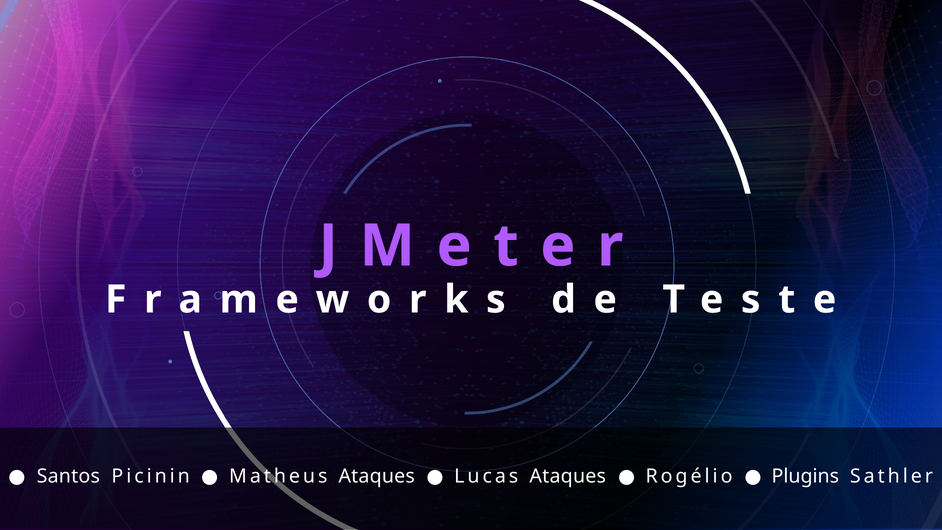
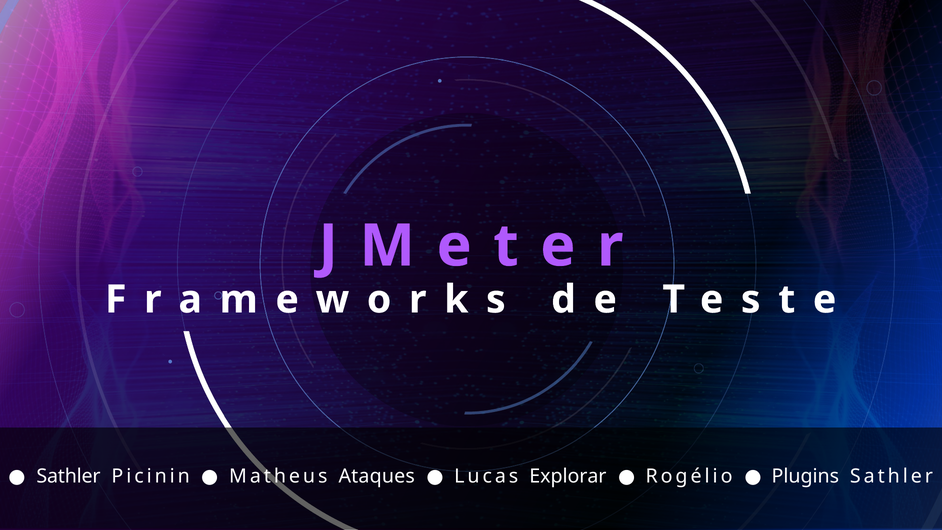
Santos: Santos -> Sathler (69, 476)
Lucas Ataques: Ataques -> Explorar (568, 476)
